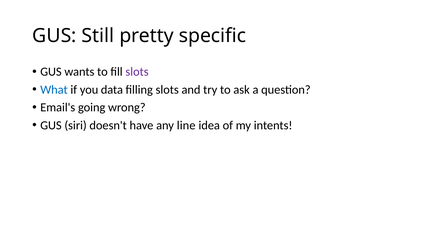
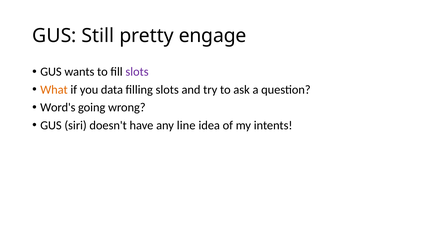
specific: specific -> engage (213, 36)
What colour: blue -> orange (54, 89)
Email's: Email's -> Word's (58, 107)
